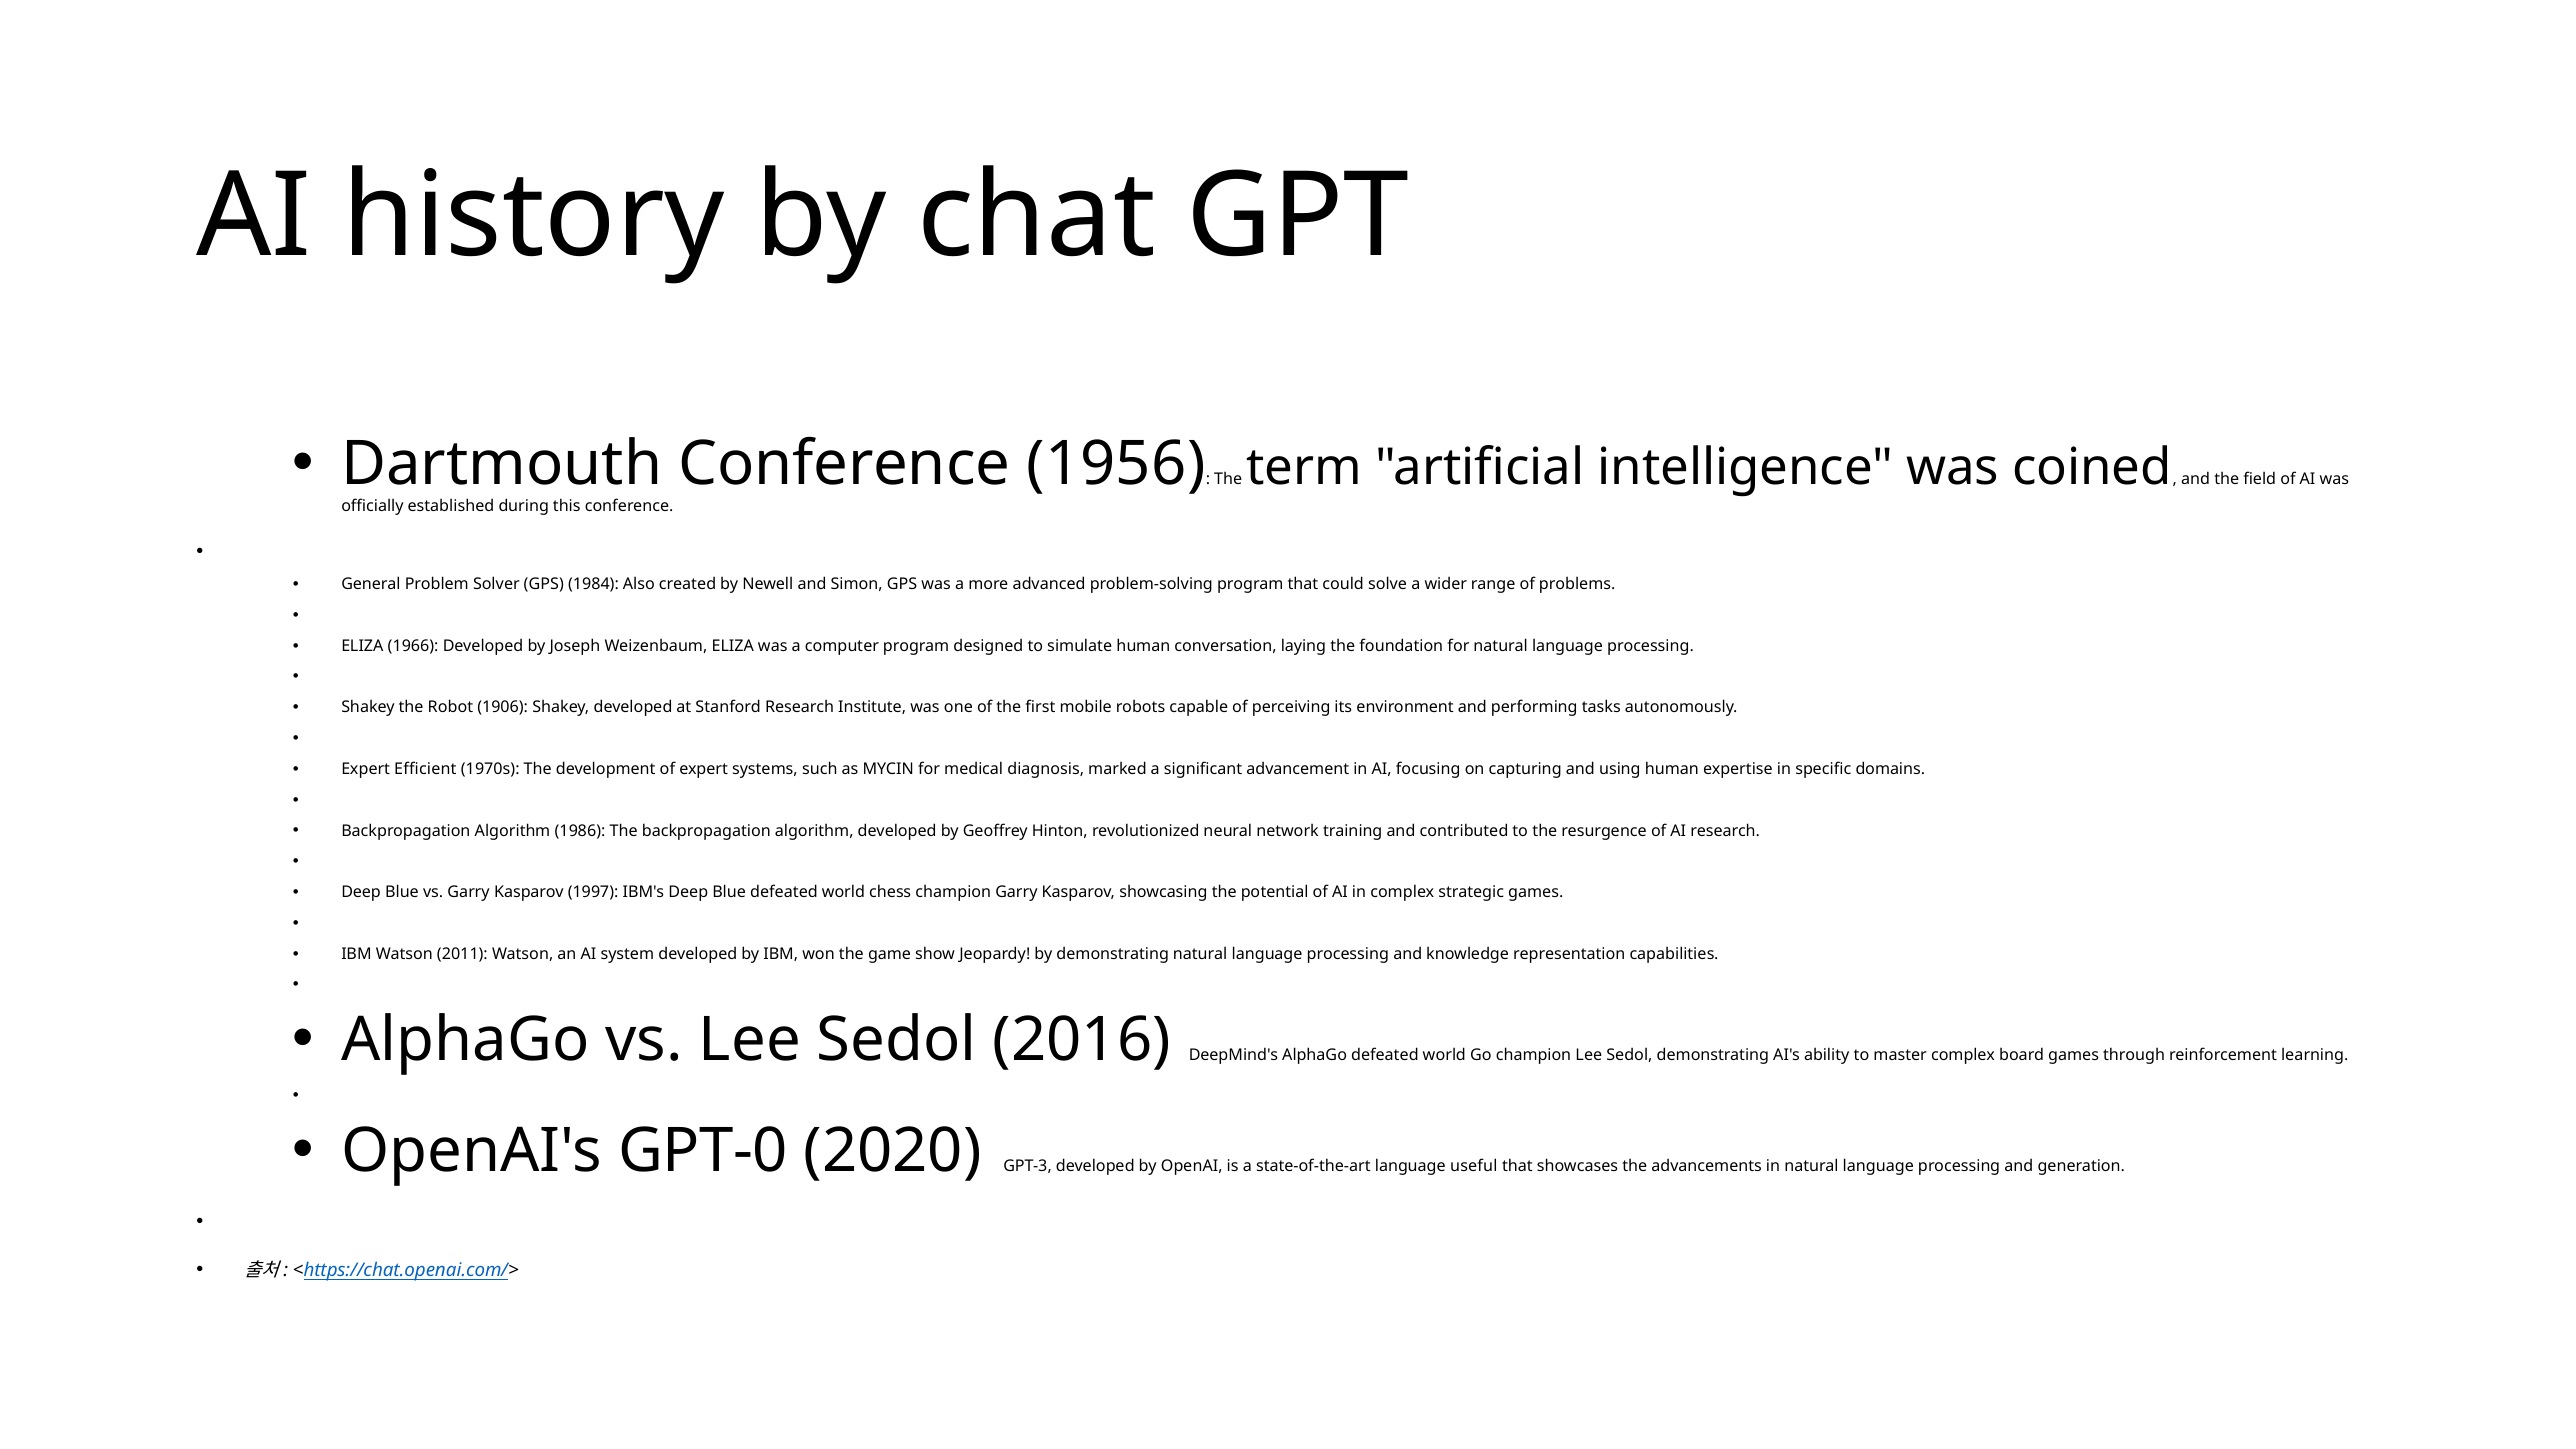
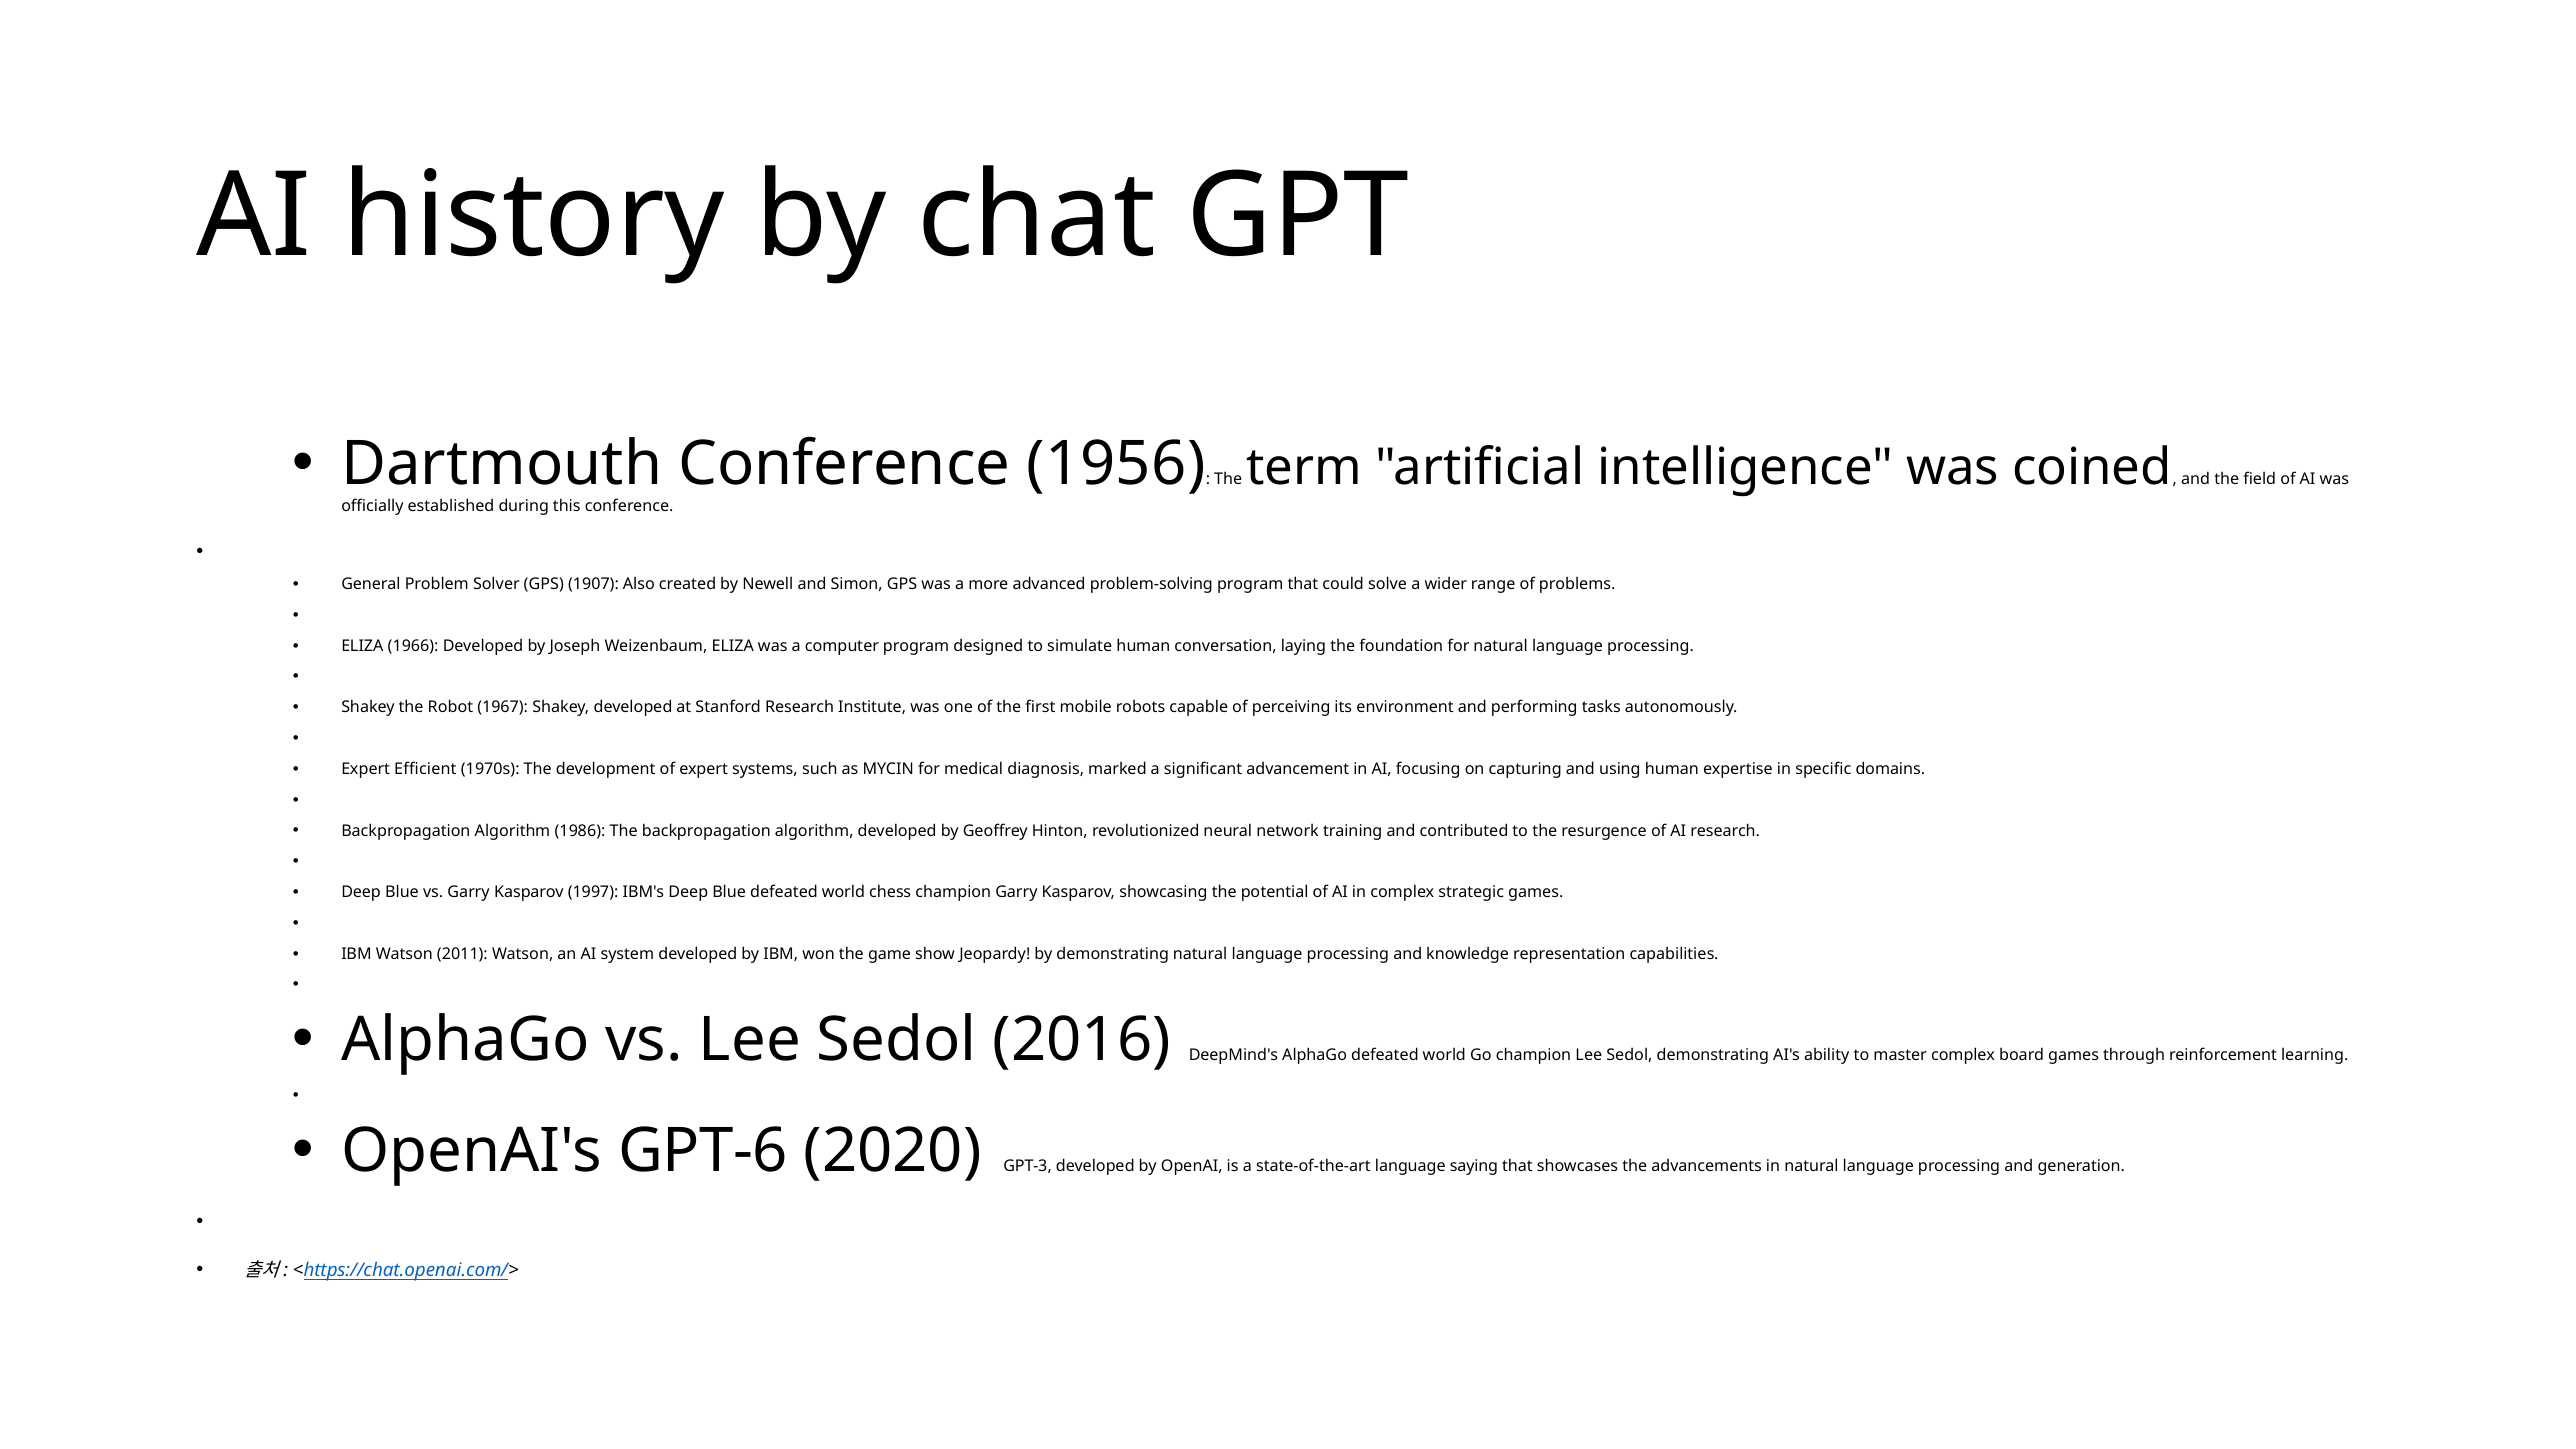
1984: 1984 -> 1907 (593, 584)
1906: 1906 -> 1967 (503, 708)
GPT-0: GPT-0 -> GPT-6 (703, 1151)
useful: useful -> saying (1474, 1166)
